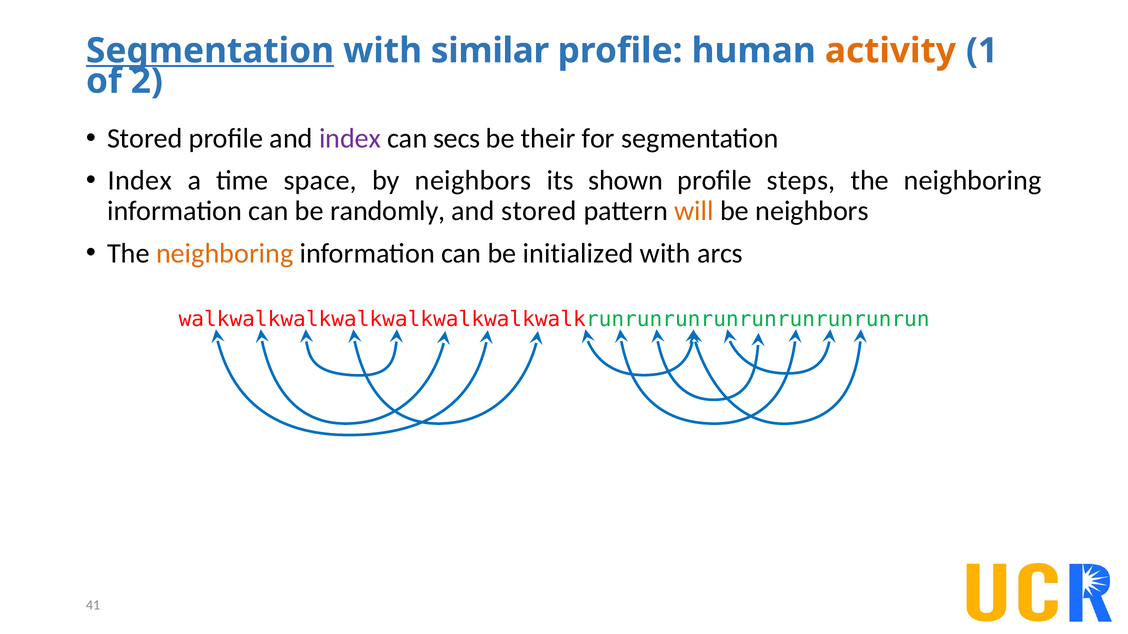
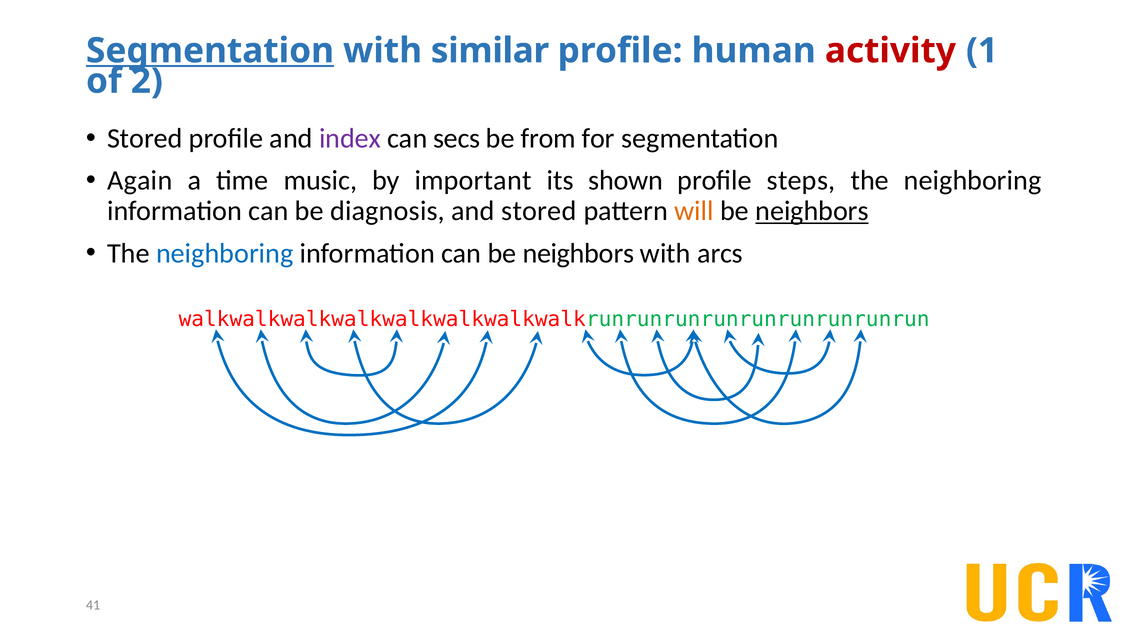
activity colour: orange -> red (890, 51)
their: their -> from (548, 139)
Index: Index -> Again (140, 181)
space: space -> music (320, 181)
by neighbors: neighbors -> important (473, 181)
randomly: randomly -> diagnosis (387, 211)
neighbors underline: none -> present (812, 211)
neighboring colour: orange -> blue (225, 253)
can be initialized: initialized -> neighbors (578, 253)
